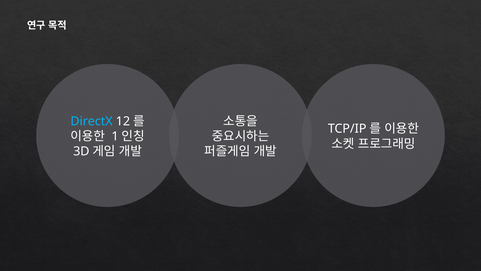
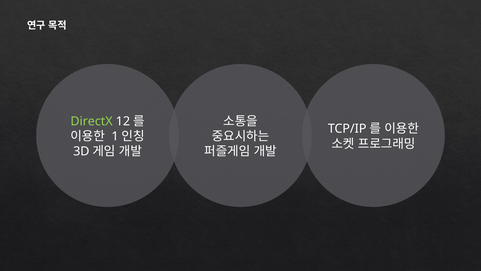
DirectX colour: light blue -> light green (92, 121)
